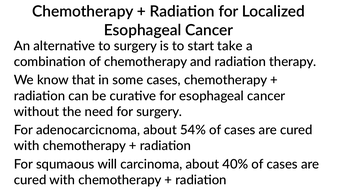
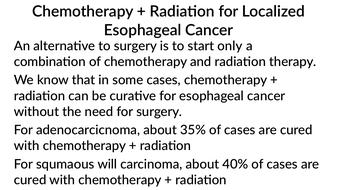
take: take -> only (230, 46)
54%: 54% -> 35% (193, 130)
